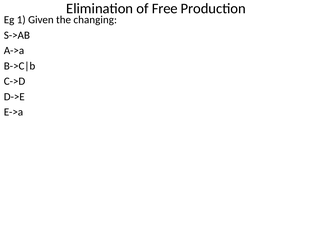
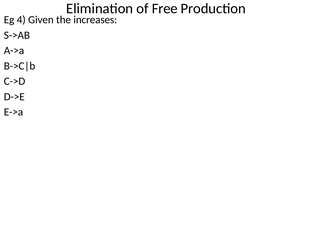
1: 1 -> 4 (21, 20)
changing: changing -> increases (95, 20)
